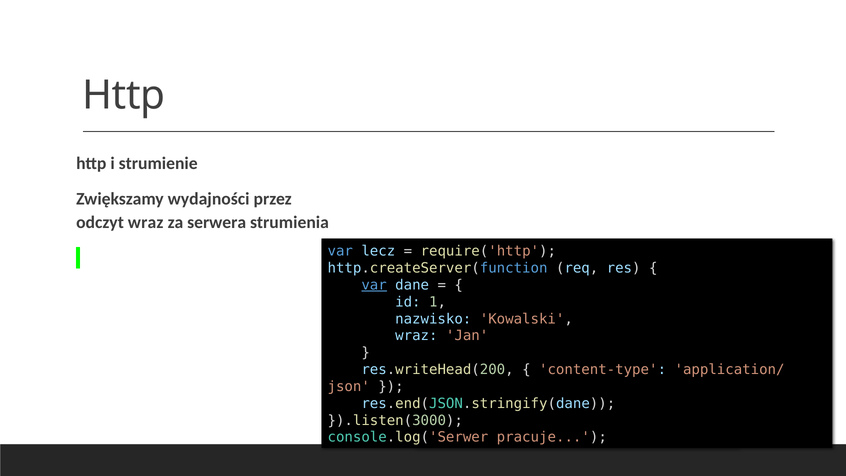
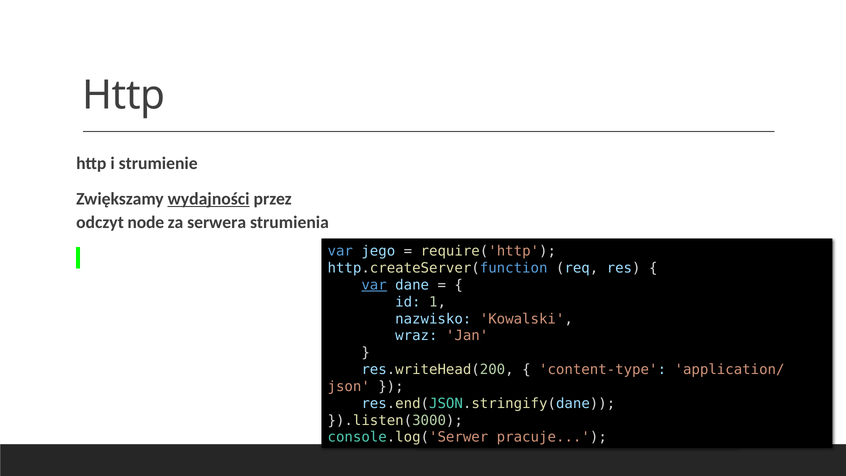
wydajności underline: none -> present (209, 199)
odczyt wraz: wraz -> node (146, 222)
lecz: lecz -> jego (378, 251)
